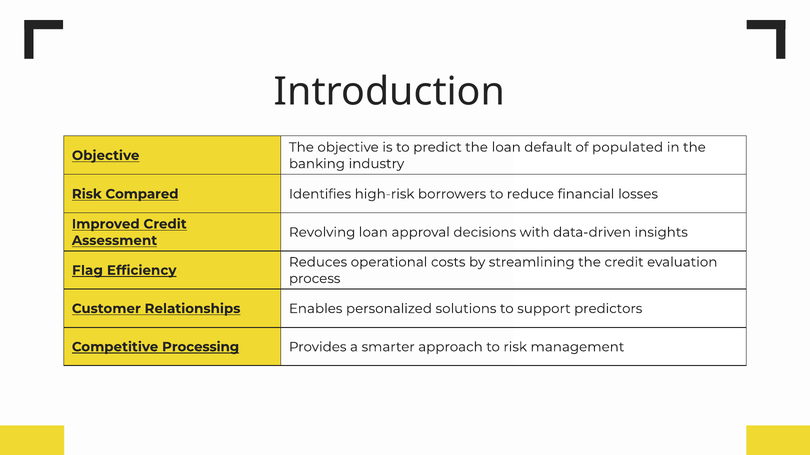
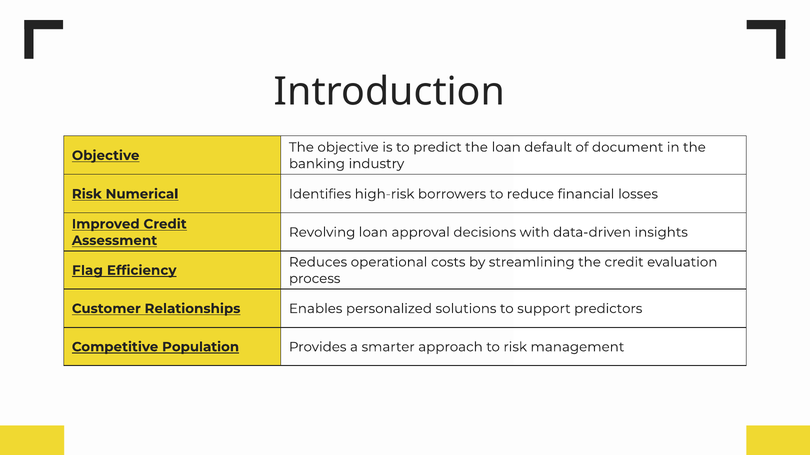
populated: populated -> document (628, 147)
Compared: Compared -> Numerical (142, 194)
Processing: Processing -> Population (201, 347)
